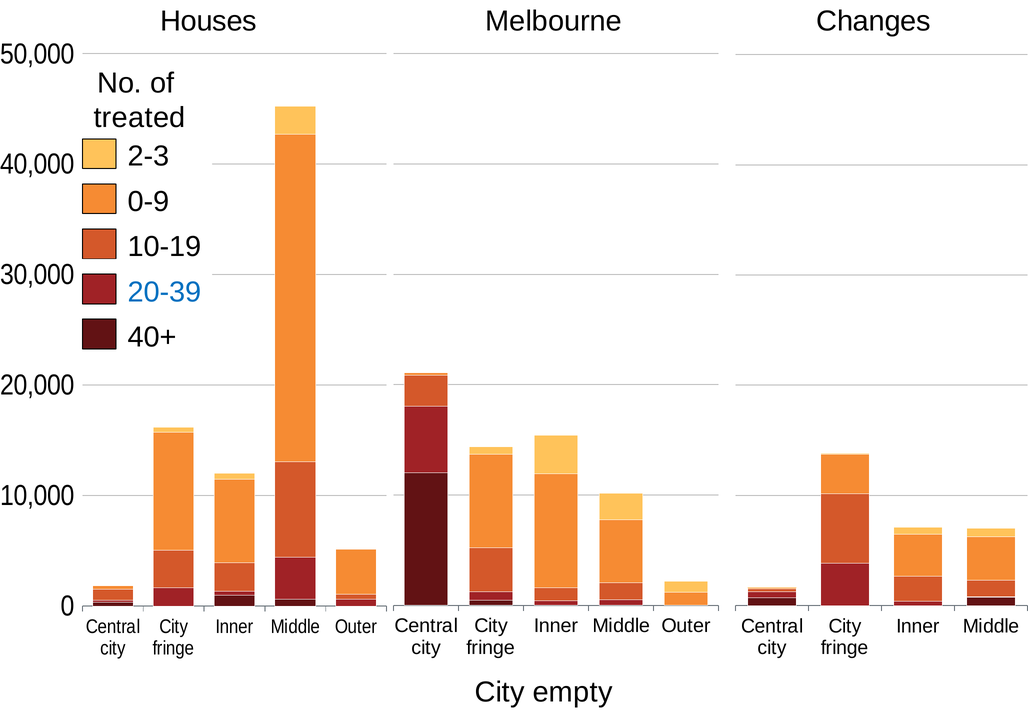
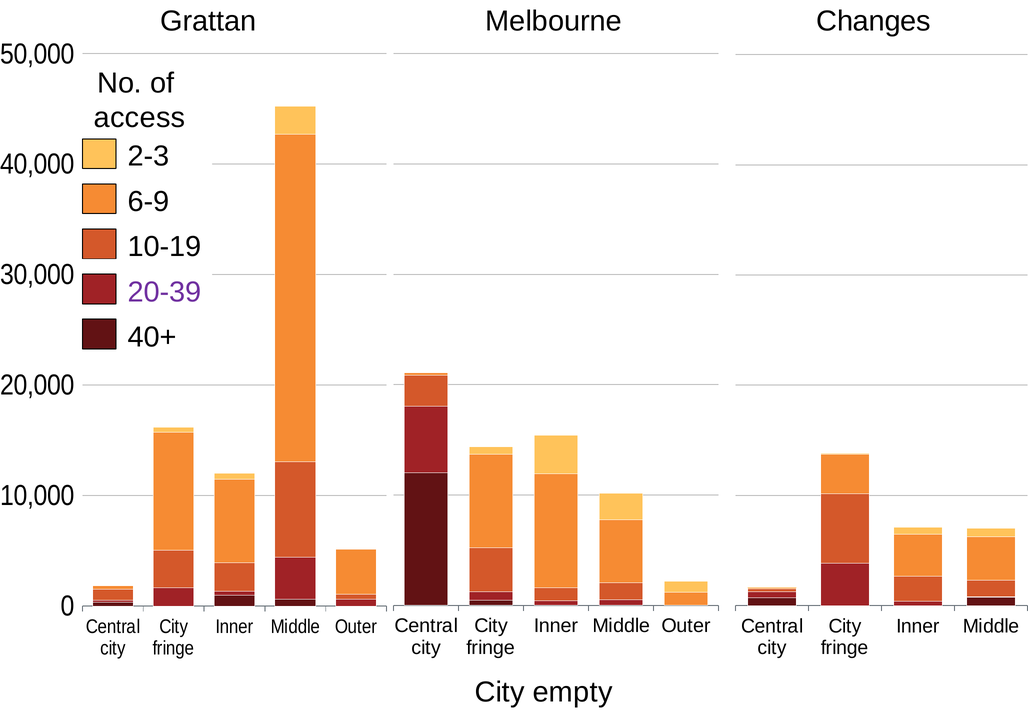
Houses: Houses -> Grattan (208, 21)
treated: treated -> access (140, 118)
0-9: 0-9 -> 6-9 (148, 202)
20-39 colour: blue -> purple (165, 292)
